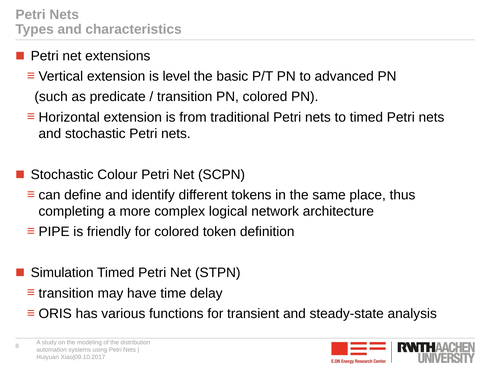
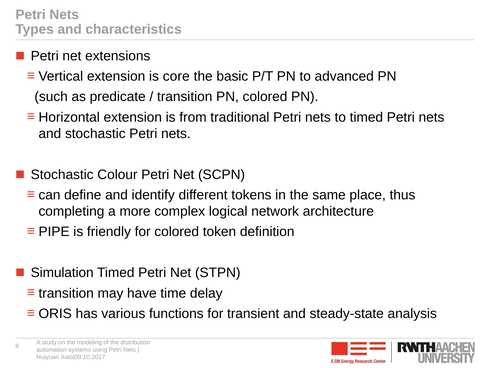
level: level -> core (176, 76)
